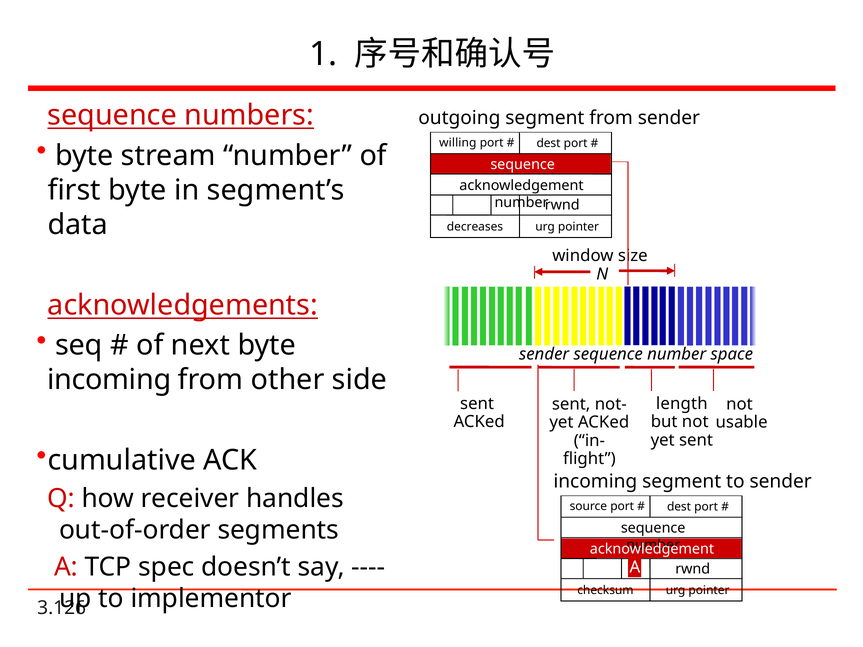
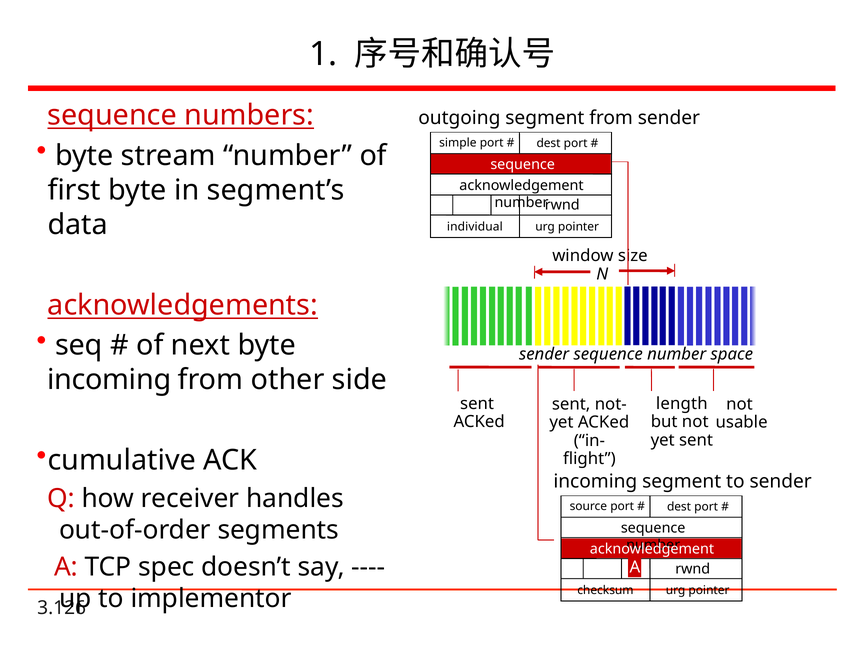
willing: willing -> simple (458, 143)
decreases: decreases -> individual (475, 227)
